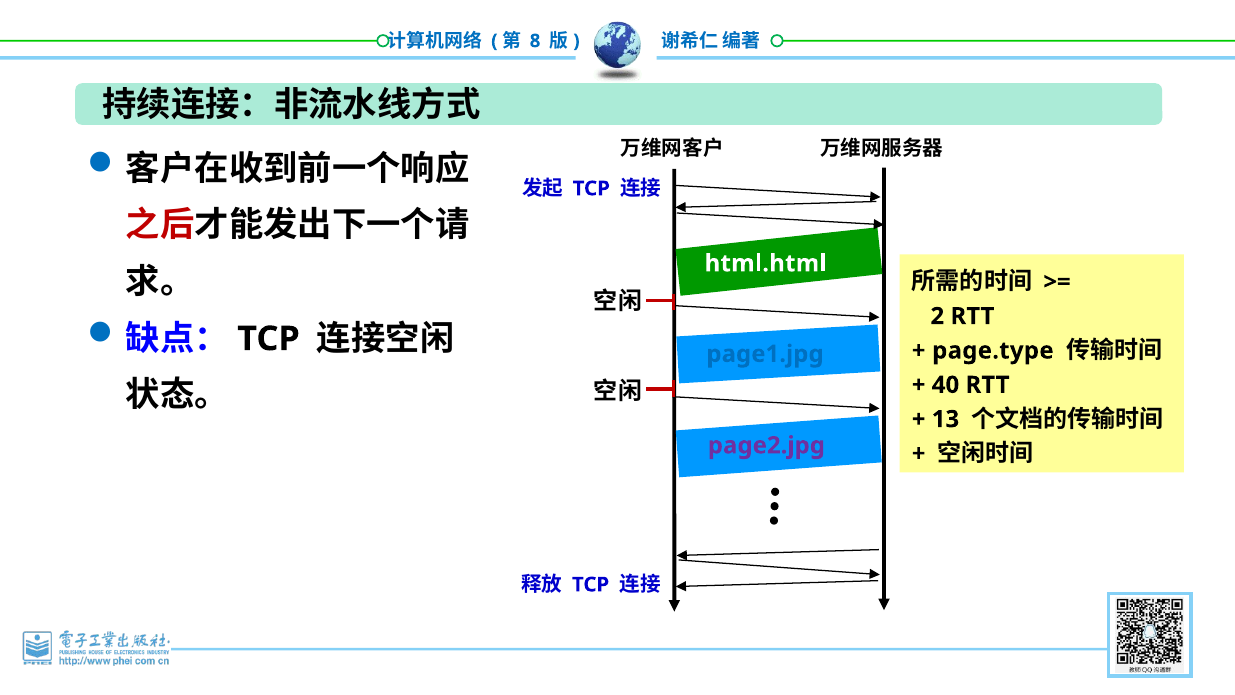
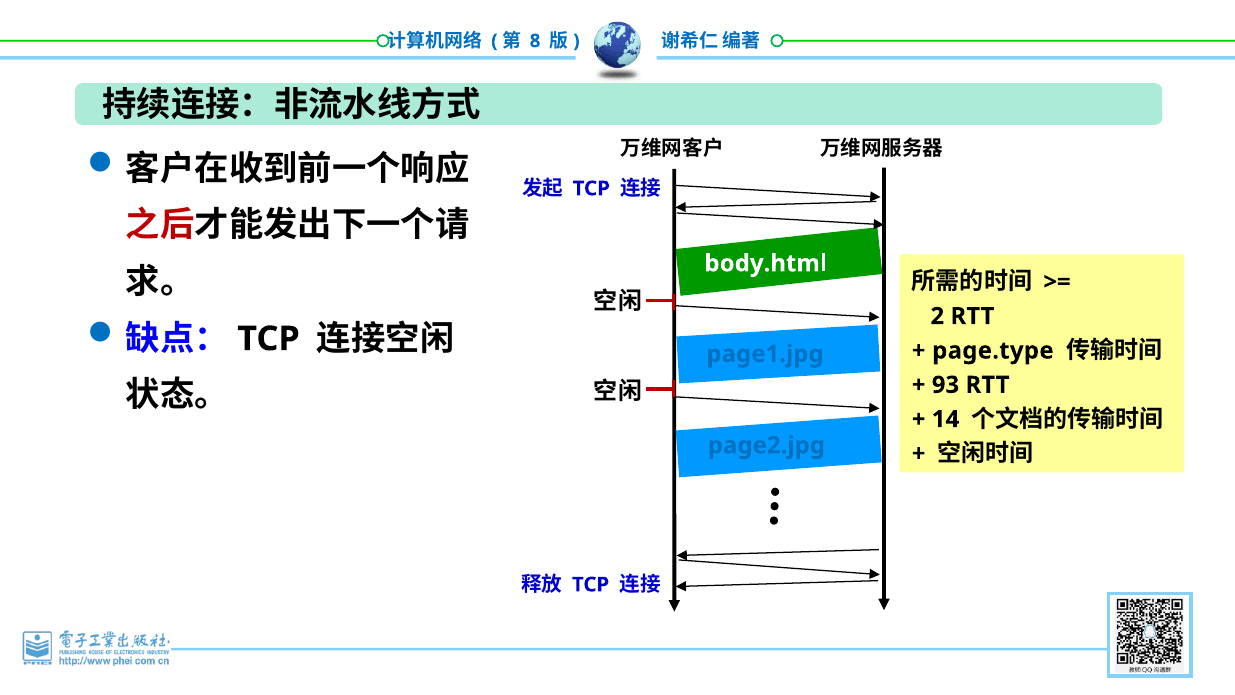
html.html: html.html -> body.html (766, 263)
40: 40 -> 93 (946, 385)
13: 13 -> 14 (946, 419)
page2.jpg colour: purple -> blue (766, 445)
